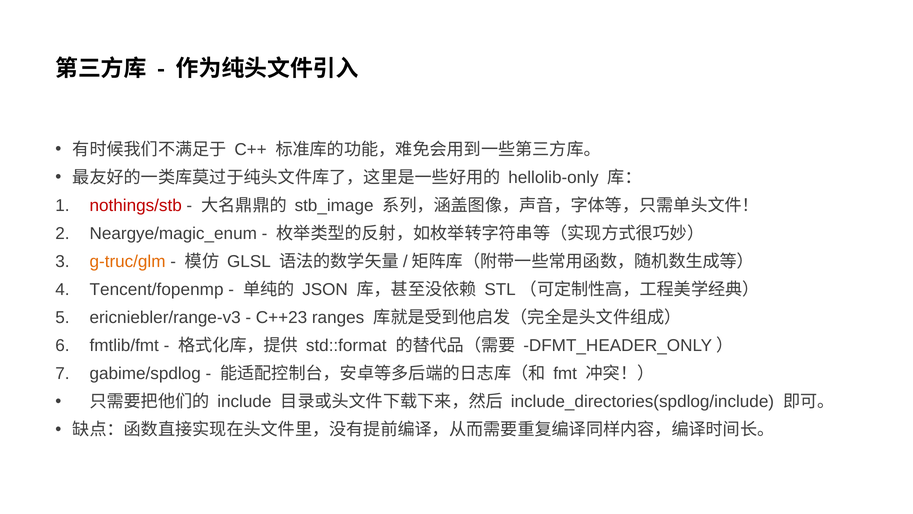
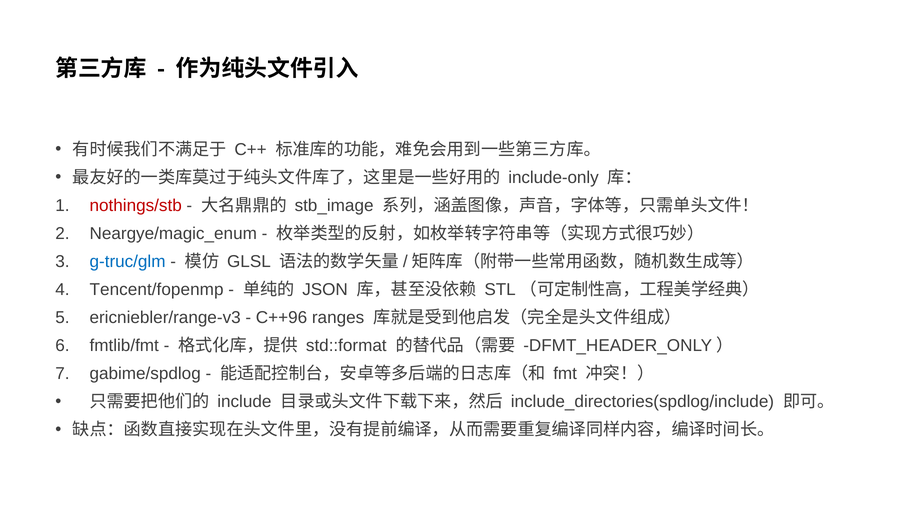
hellolib-only: hellolib-only -> include-only (553, 177)
g-truc/glm colour: orange -> blue (128, 261)
C++23: C++23 -> C++96 (281, 317)
